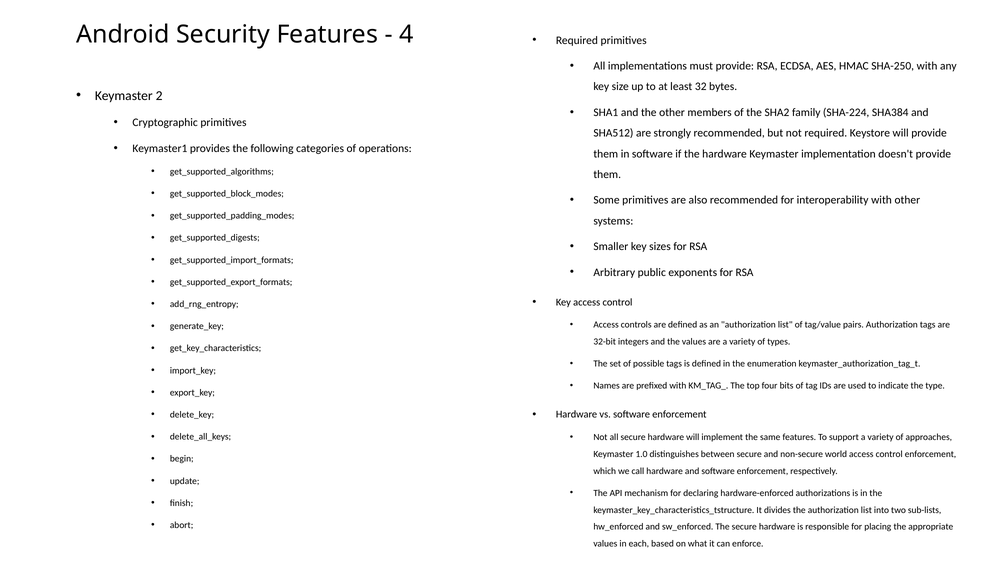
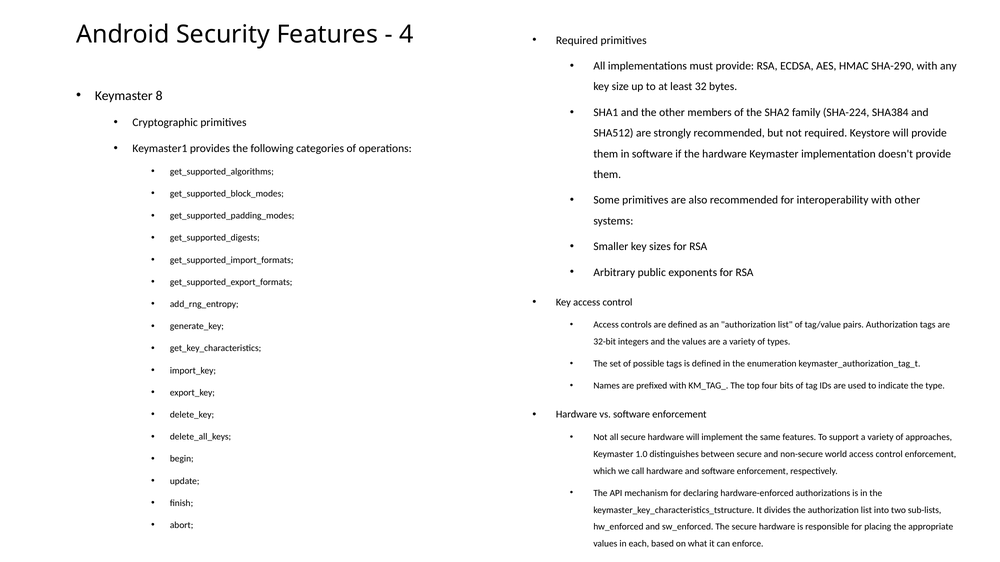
SHA-250: SHA-250 -> SHA-290 (893, 66)
2: 2 -> 8 (159, 96)
